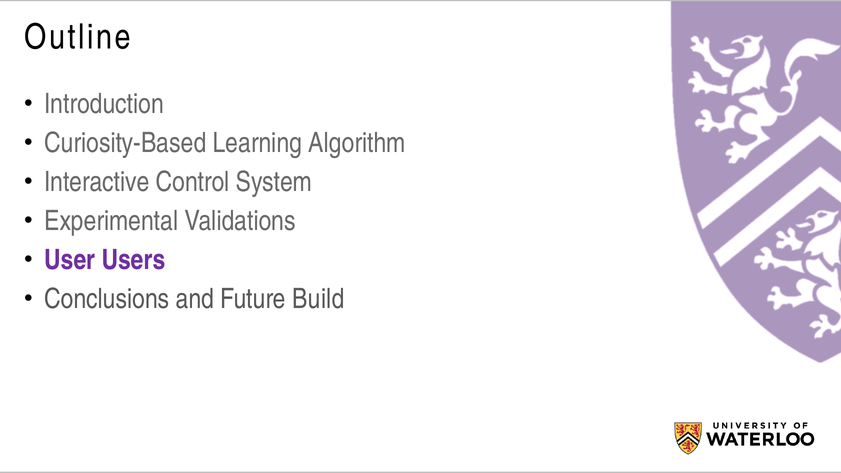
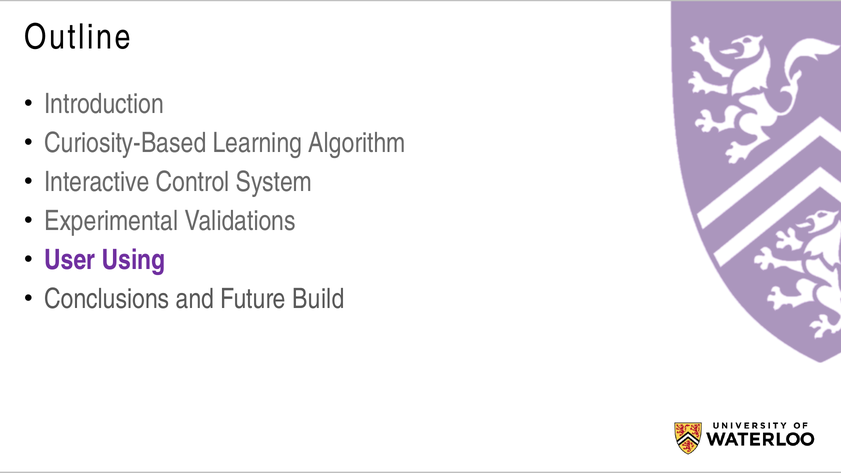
Users: Users -> Using (134, 260)
